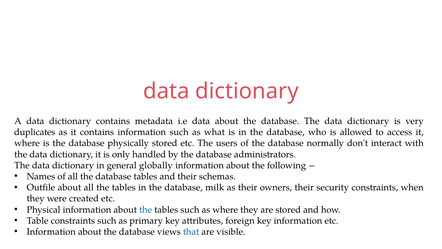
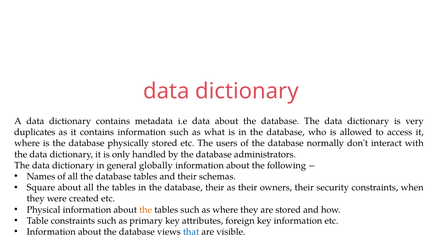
Outfile: Outfile -> Square (41, 187)
database milk: milk -> their (215, 187)
the colour: blue -> orange (146, 209)
